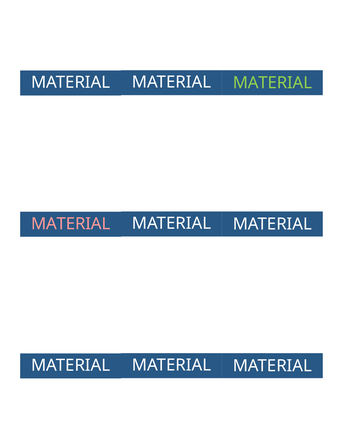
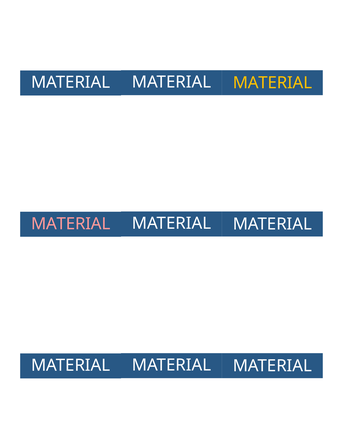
MATERIAL colour: light green -> yellow (272, 83)
